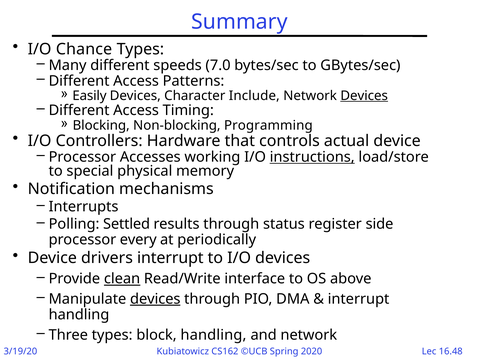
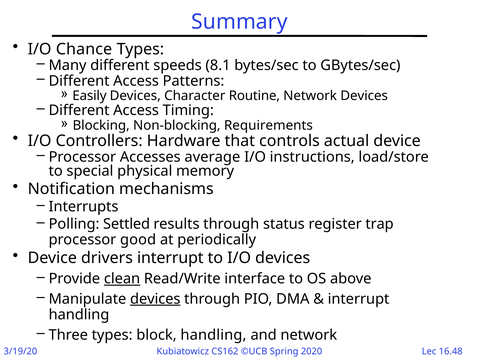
7.0: 7.0 -> 8.1 (218, 65)
Include: Include -> Routine (254, 96)
Devices underline: present -> none (364, 96)
Programming: Programming -> Requirements (268, 125)
working: working -> average (212, 157)
instructions underline: present -> none (312, 157)
side: side -> trap (380, 224)
every: every -> good (138, 240)
